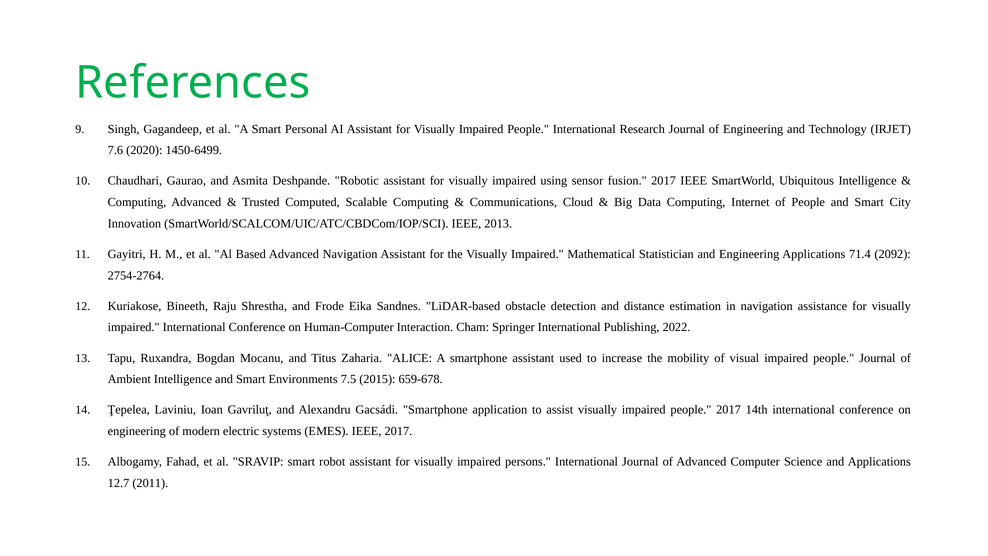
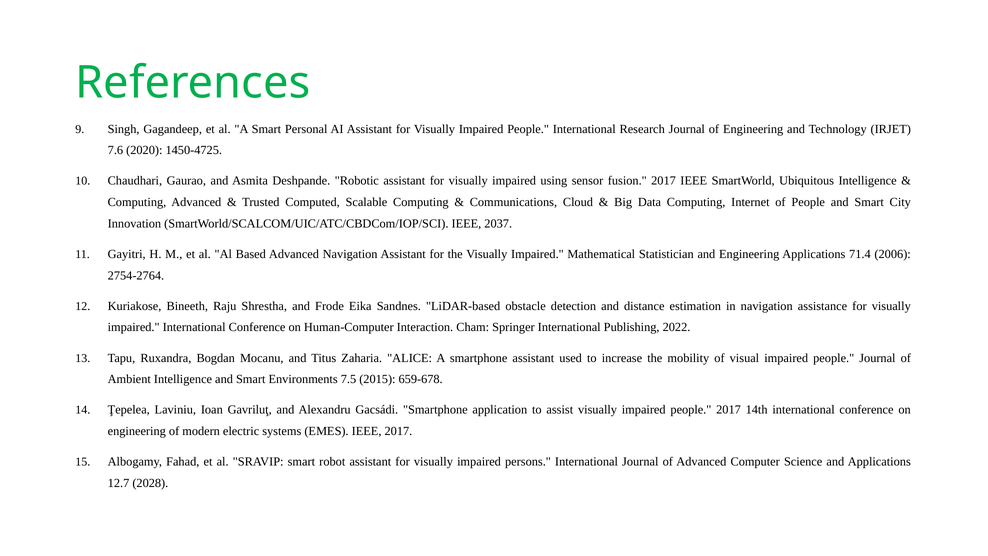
1450-6499: 1450-6499 -> 1450-4725 (194, 150)
2013: 2013 -> 2037 (498, 223)
2092: 2092 -> 2006 (893, 254)
2011: 2011 -> 2028 (150, 483)
